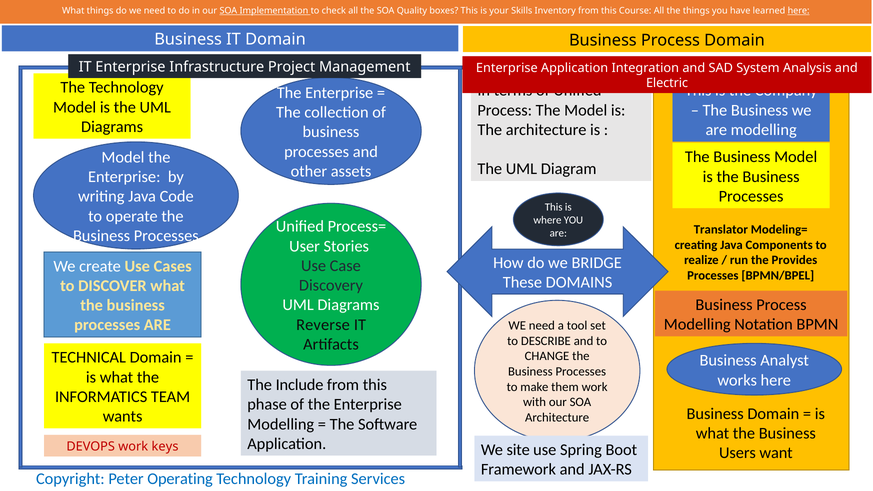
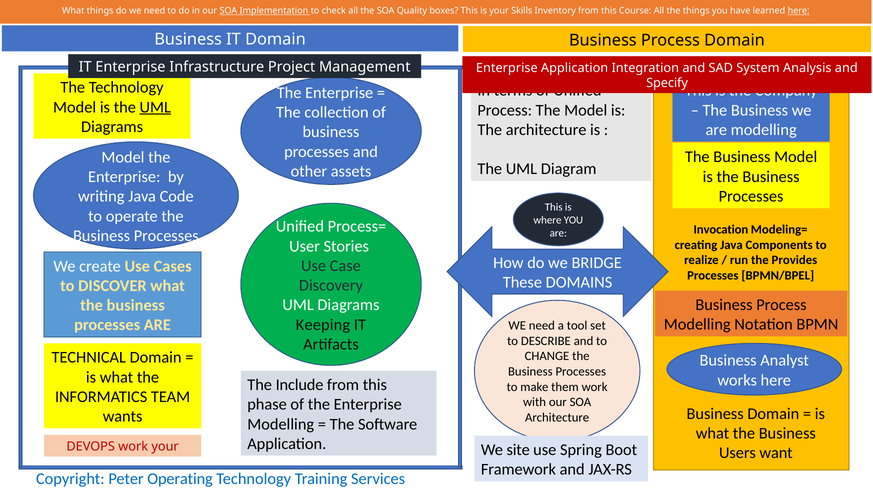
Electric: Electric -> Specify (667, 83)
UML underline: none -> present (155, 107)
Translator: Translator -> Invocation (721, 230)
Reverse: Reverse -> Keeping (323, 325)
work keys: keys -> your (165, 447)
